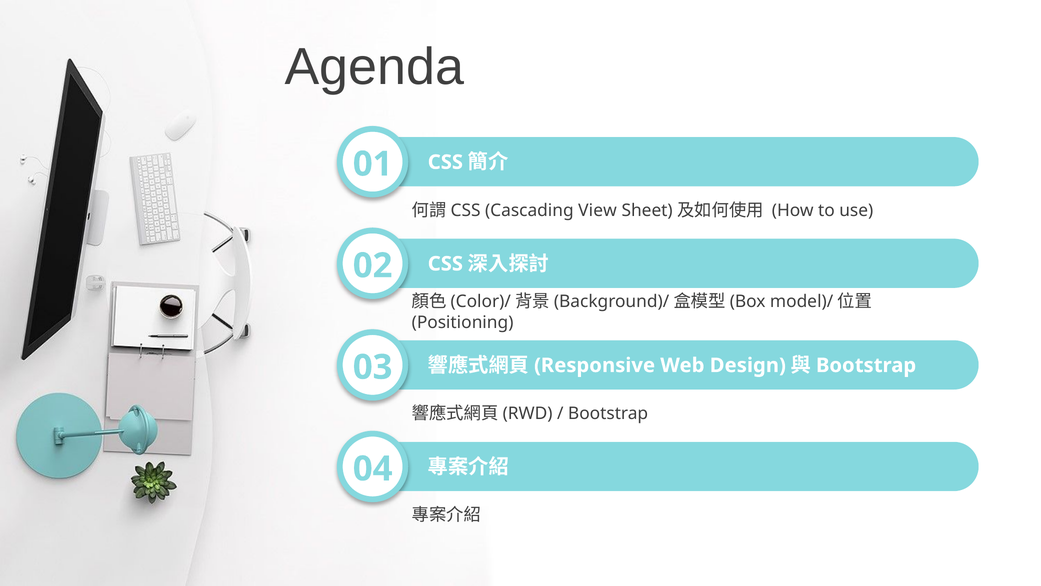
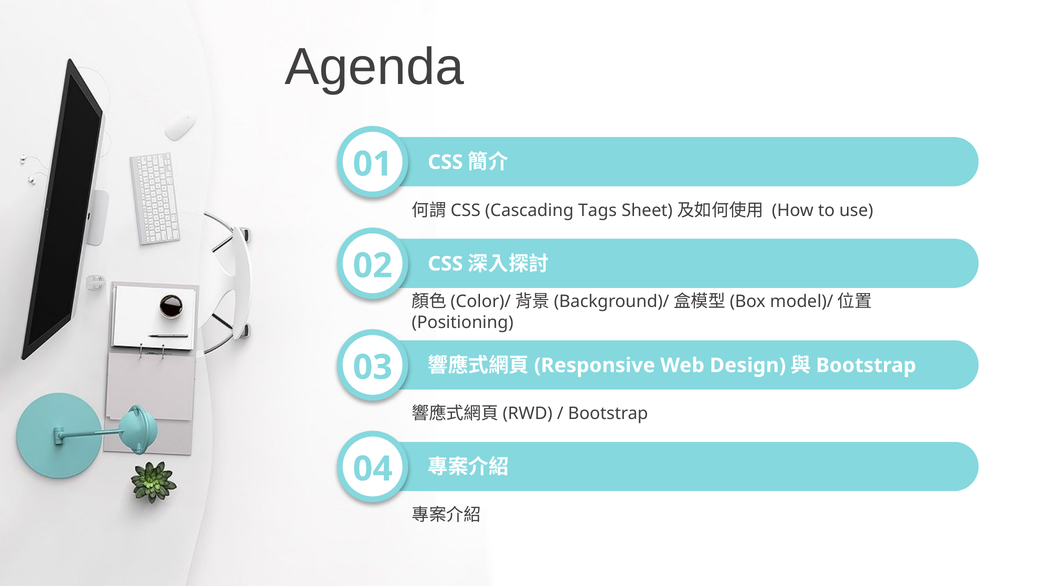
View: View -> Tags (597, 210)
